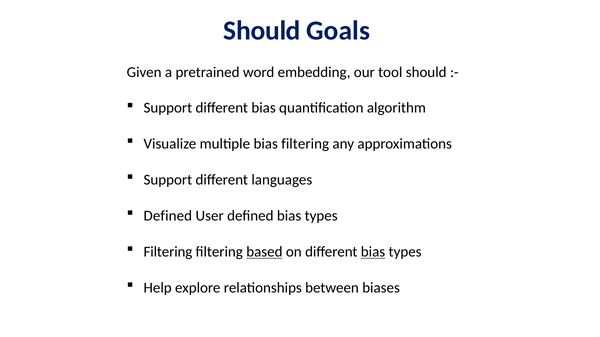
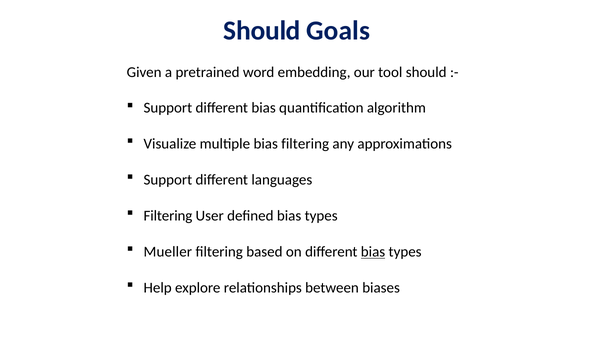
Defined: Defined -> Filtering (168, 216)
Filtering: Filtering -> Mueller (168, 252)
based underline: present -> none (264, 252)
